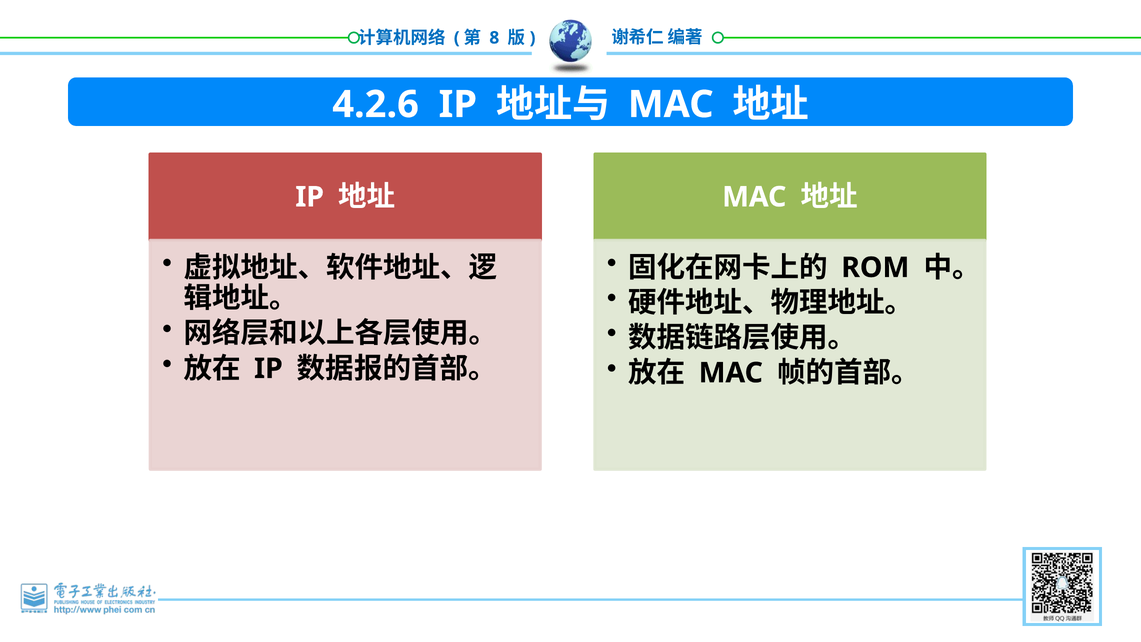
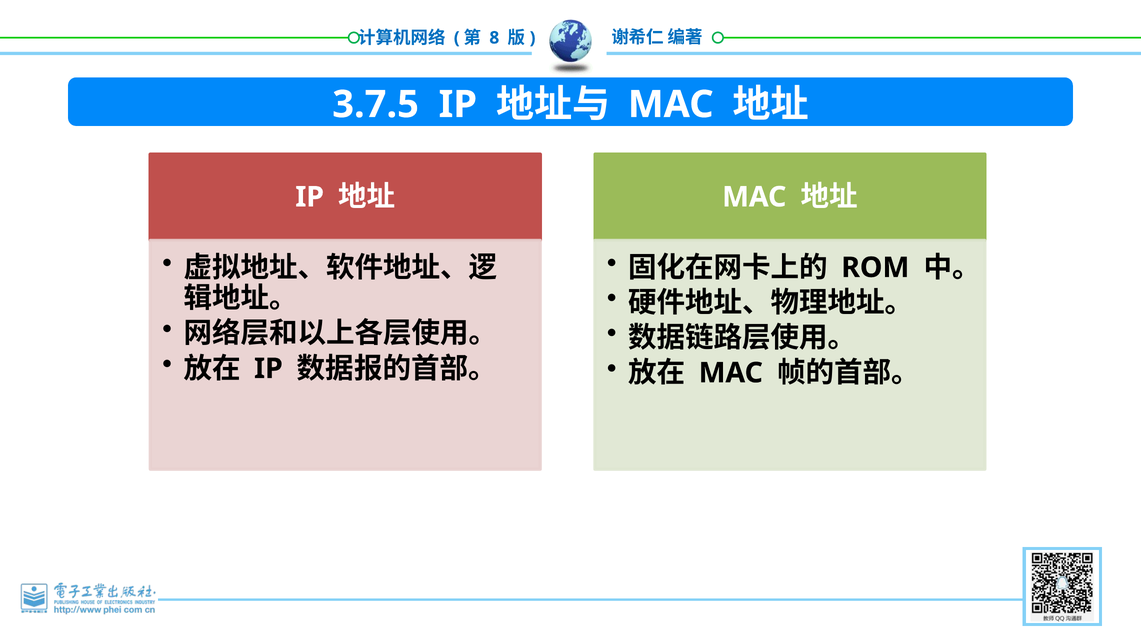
4.2.6: 4.2.6 -> 3.7.5 (376, 105)
